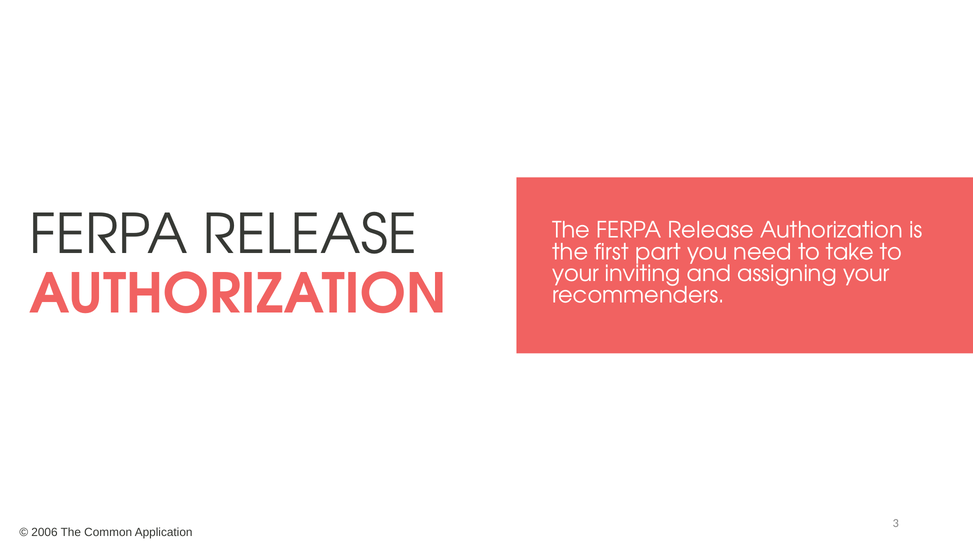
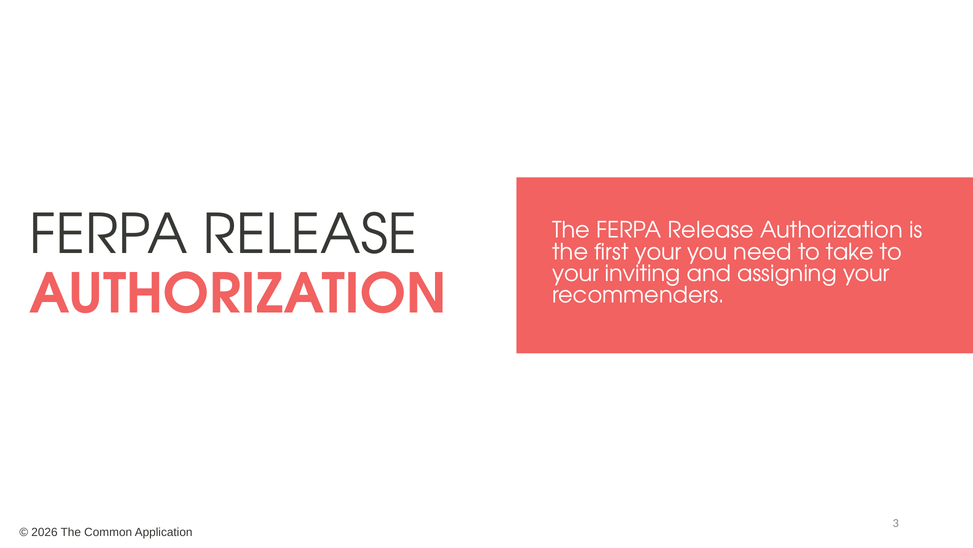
first part: part -> your (658, 252)
2006: 2006 -> 2026 (44, 531)
